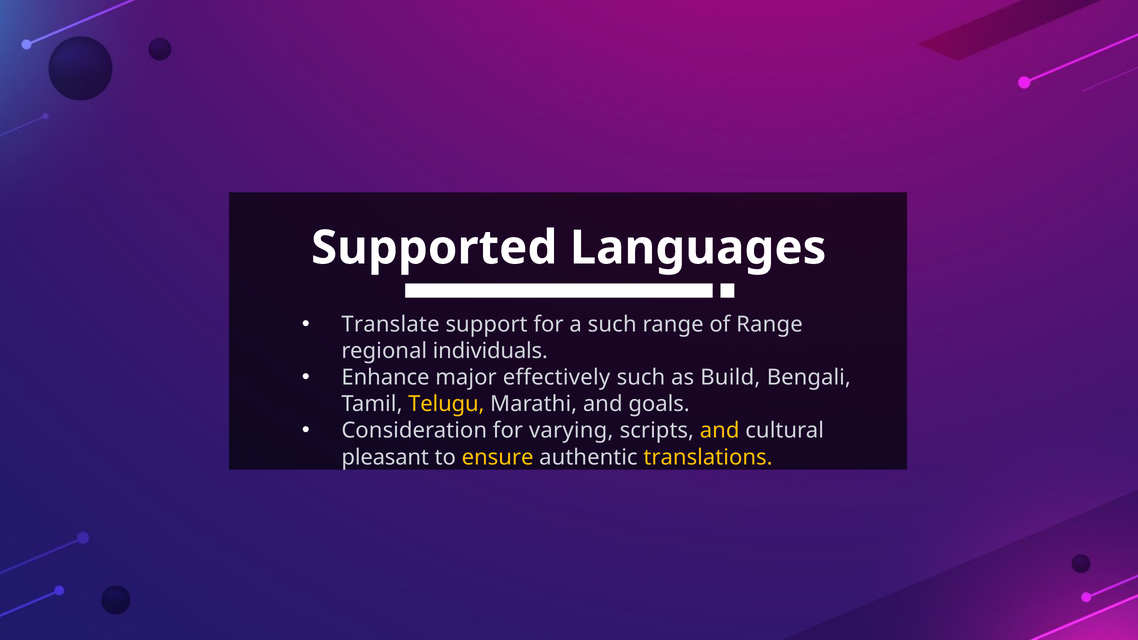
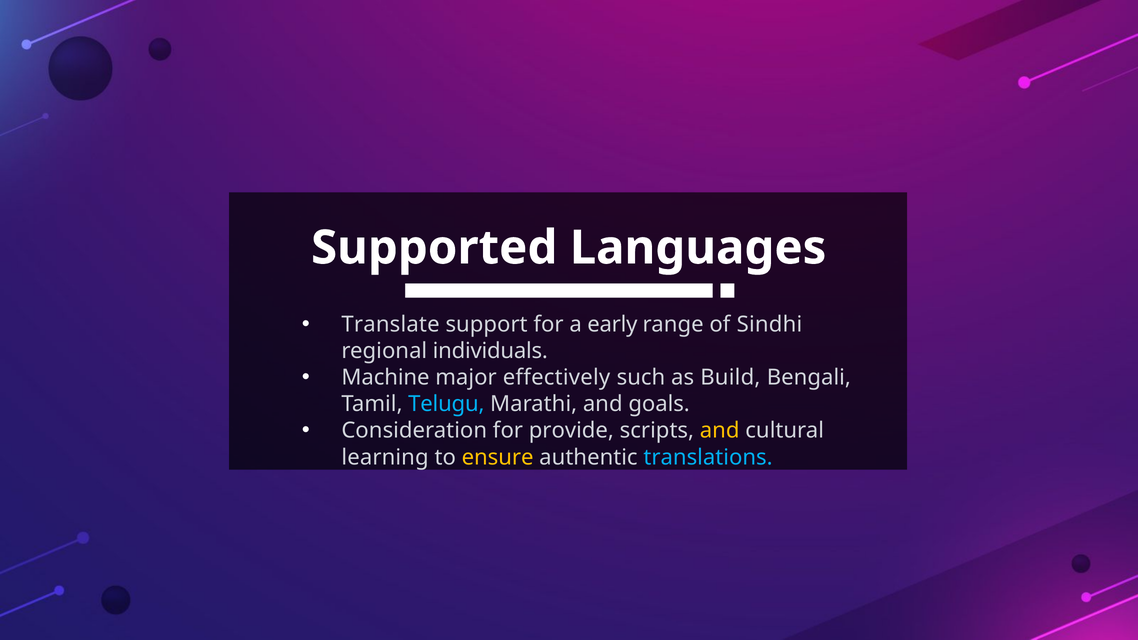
a such: such -> early (612, 324)
of Range: Range -> Sindhi (769, 324)
Enhance: Enhance -> Machine (386, 378)
Telugu colour: yellow -> light blue (446, 404)
varying: varying -> provide (571, 431)
pleasant: pleasant -> learning (385, 457)
translations colour: yellow -> light blue (708, 457)
